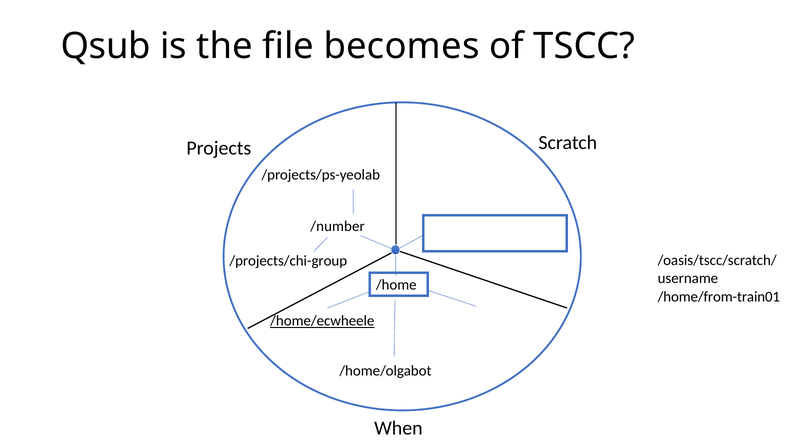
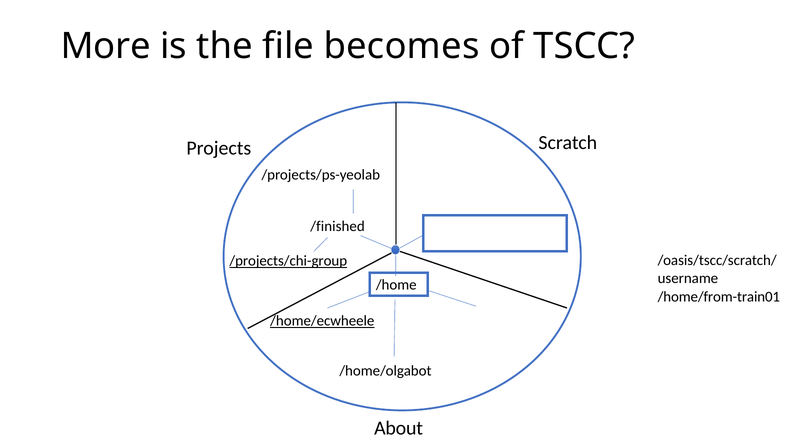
Qsub: Qsub -> More (106, 46)
/number: /number -> /finished (338, 226)
/projects/chi-group underline: none -> present (288, 261)
When: When -> About (399, 428)
